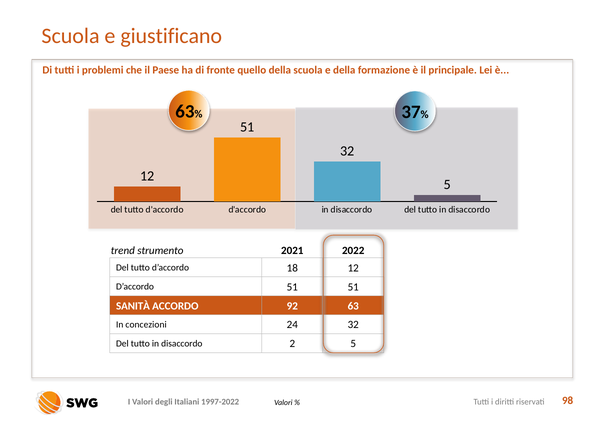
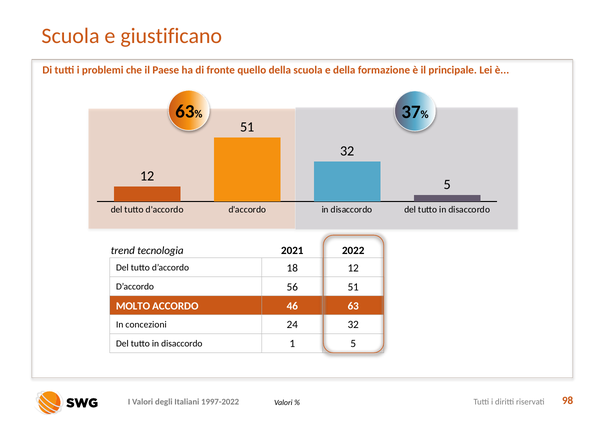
strumento: strumento -> tecnologia (160, 251)
D’accordo 51: 51 -> 56 (292, 287)
SANITÀ: SANITÀ -> MOLTO (133, 306)
92: 92 -> 46 (292, 306)
2: 2 -> 1 (292, 344)
